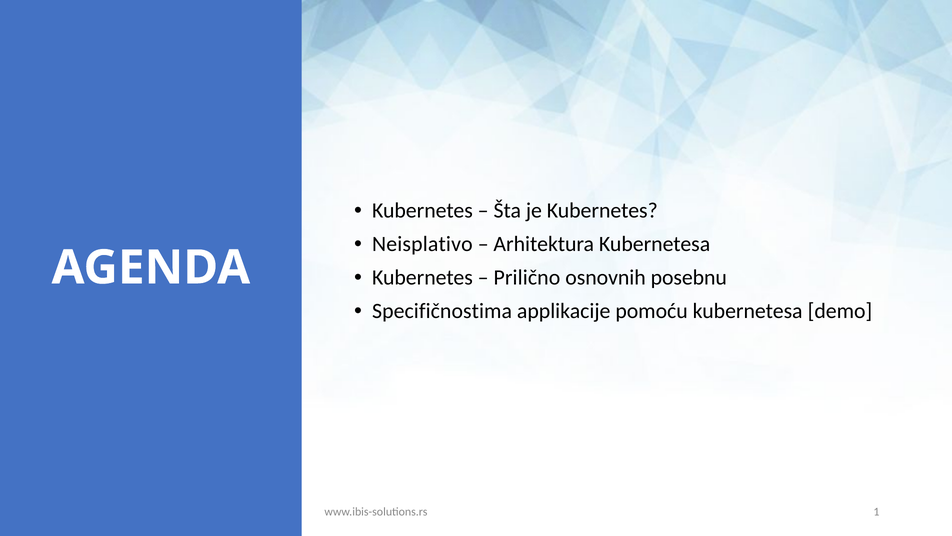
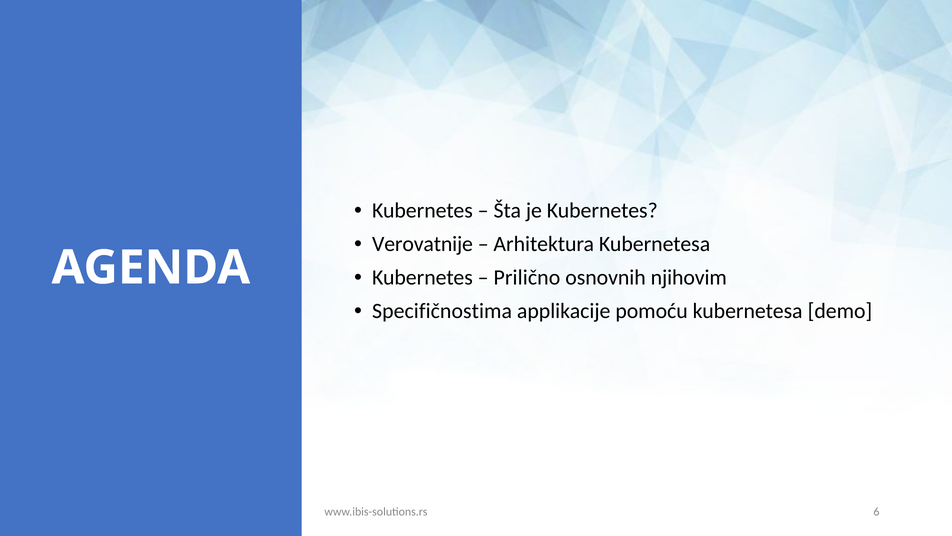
Neisplativo: Neisplativo -> Verovatnije (423, 244)
posebnu: posebnu -> njihovim (689, 277)
1: 1 -> 6 (876, 511)
